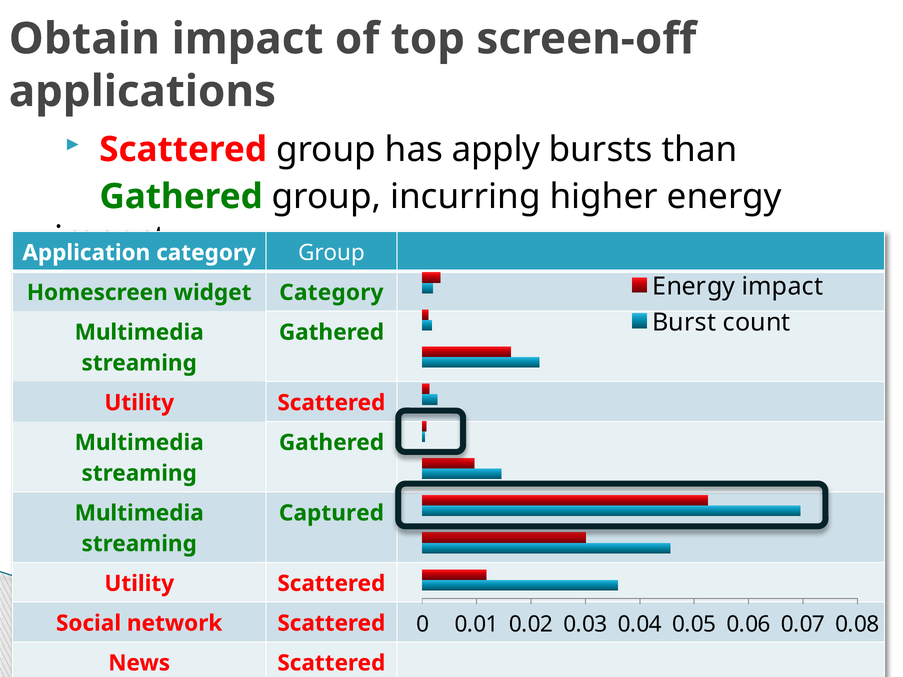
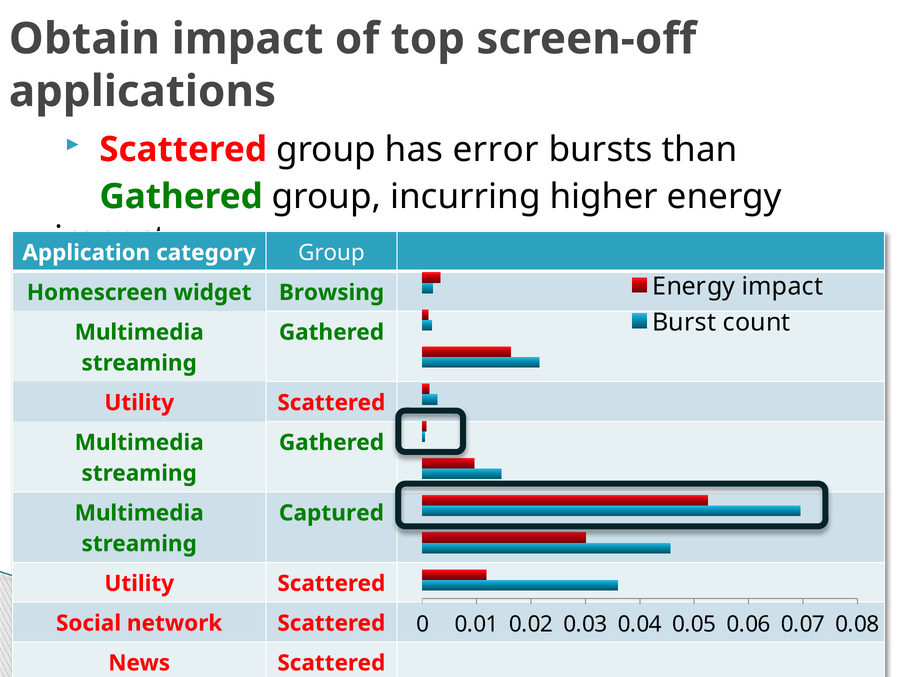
apply: apply -> error (496, 150)
widget Category: Category -> Browsing (331, 293)
